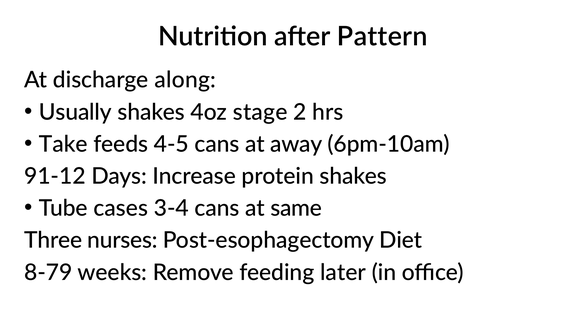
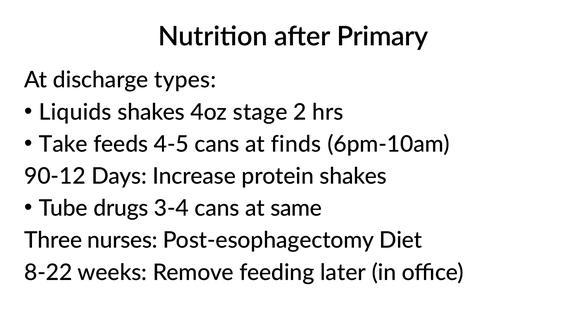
Pattern: Pattern -> Primary (383, 36)
along: along -> types (185, 80)
Usually: Usually -> Liquids (75, 112)
away: away -> finds (296, 144)
91-12: 91-12 -> 90-12 (55, 176)
cases: cases -> drugs (121, 208)
8-79: 8-79 -> 8-22 (48, 272)
